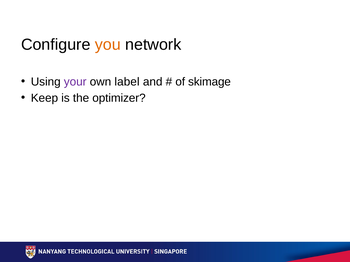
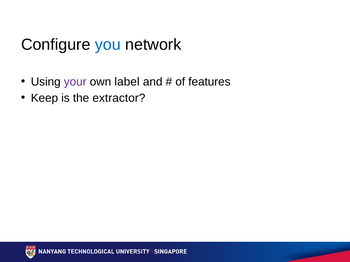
you colour: orange -> blue (108, 45)
skimage: skimage -> features (209, 82)
optimizer: optimizer -> extractor (119, 98)
